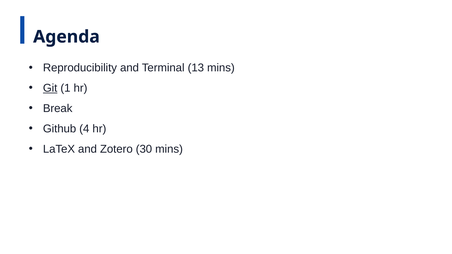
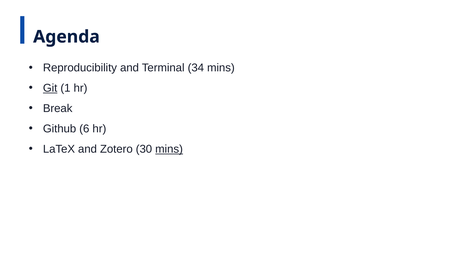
13: 13 -> 34 (196, 68)
4: 4 -> 6 (84, 129)
mins underline: none -> present (169, 149)
